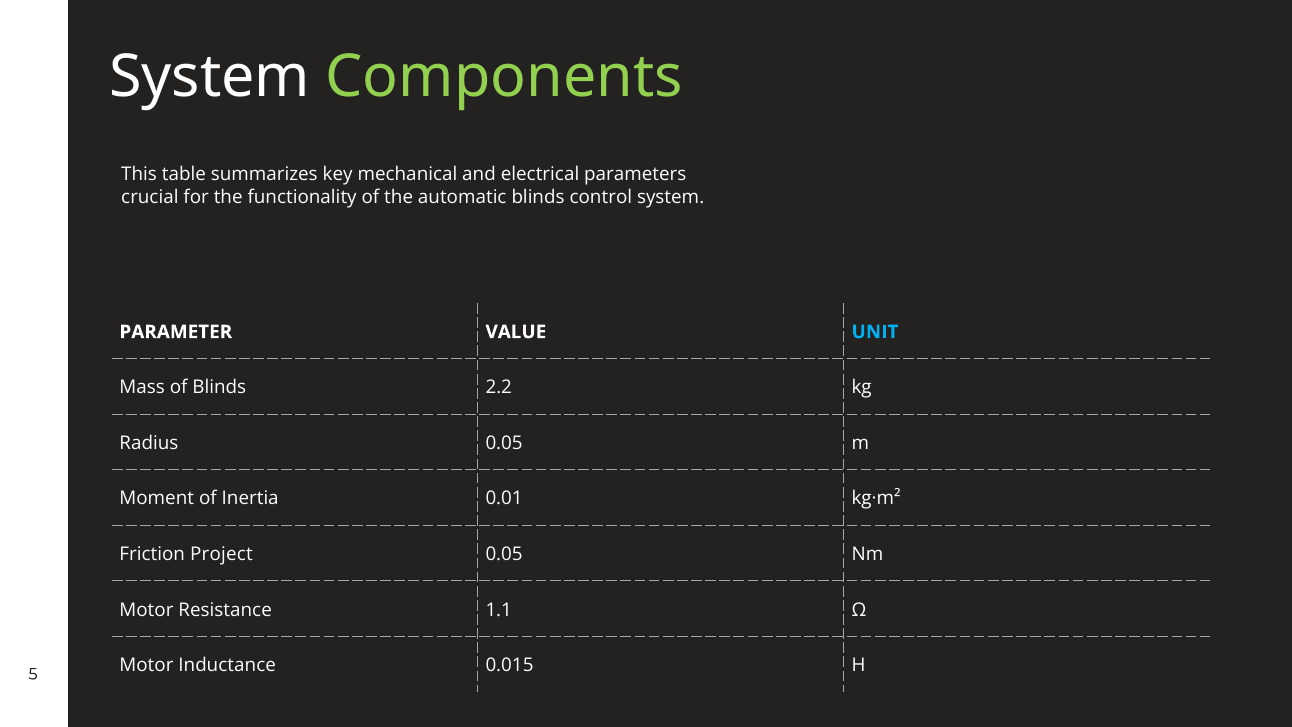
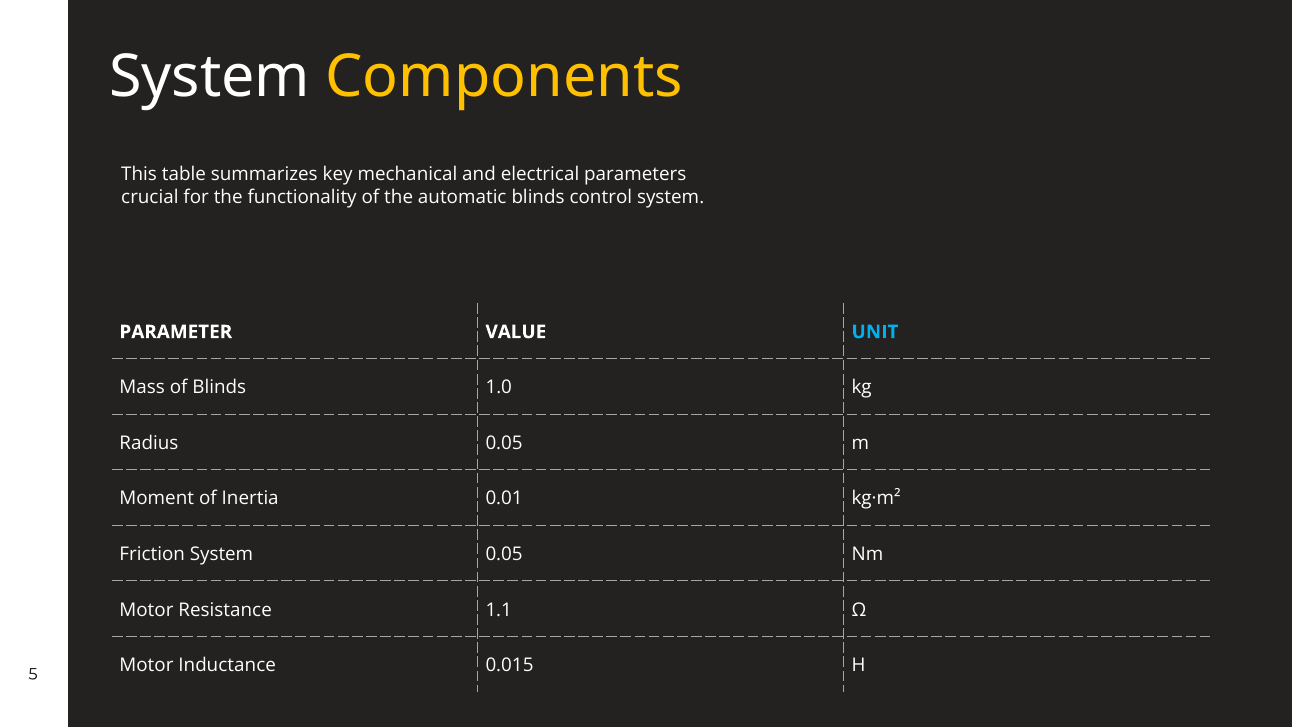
Components colour: light green -> yellow (504, 77)
2.2: 2.2 -> 1.0 (499, 387)
Friction Project: Project -> System (222, 554)
